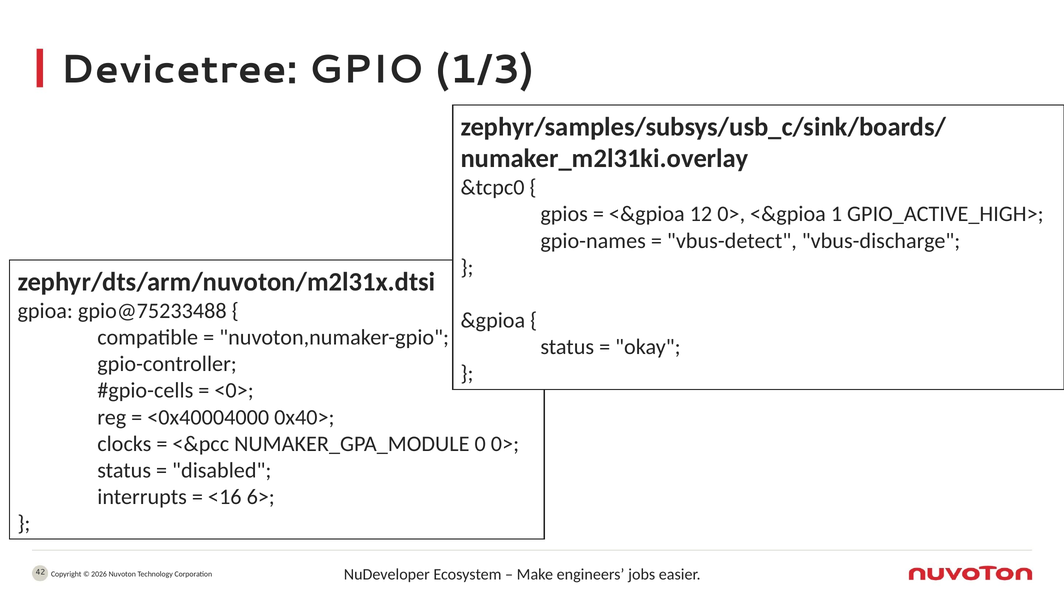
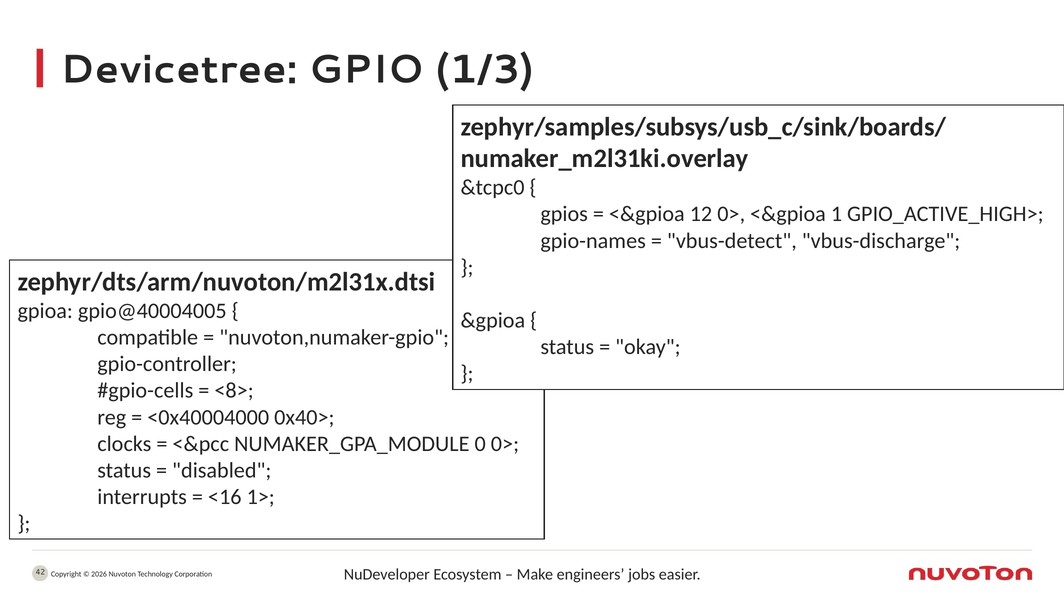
gpio@75233488: gpio@75233488 -> gpio@40004005 (152, 311)
<0>: <0> -> <8> (234, 391)
6>: 6> -> 1> (261, 497)
